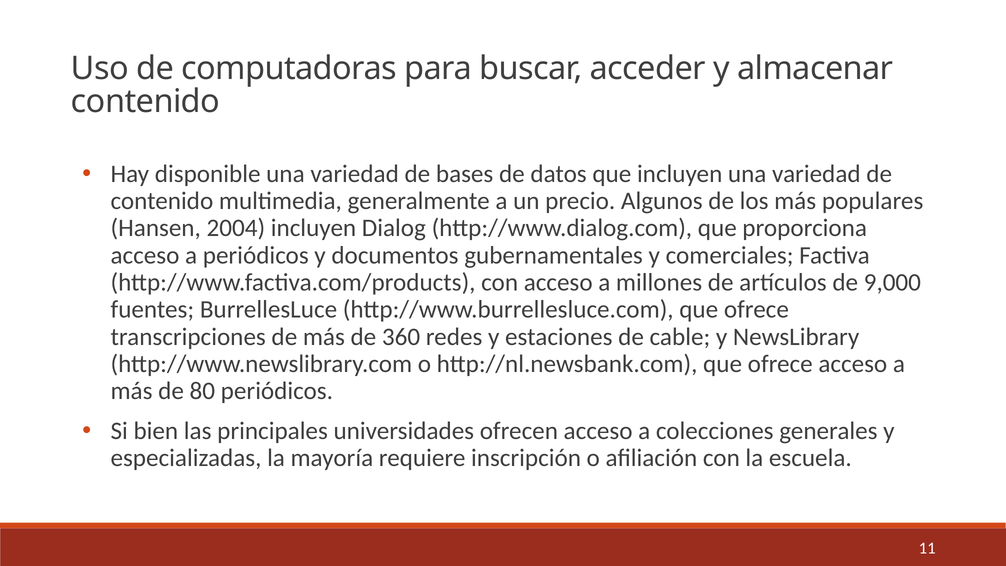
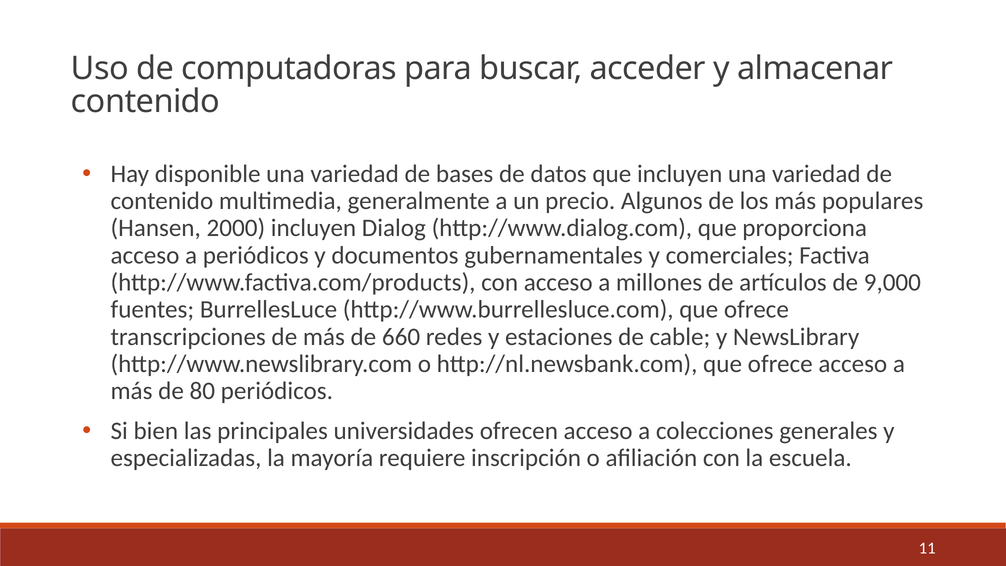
2004: 2004 -> 2000 (236, 228)
360: 360 -> 660 (401, 337)
